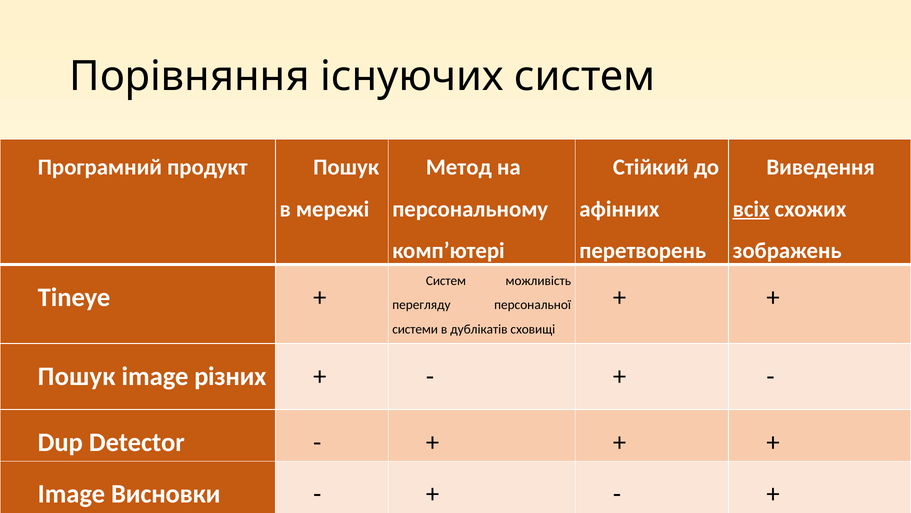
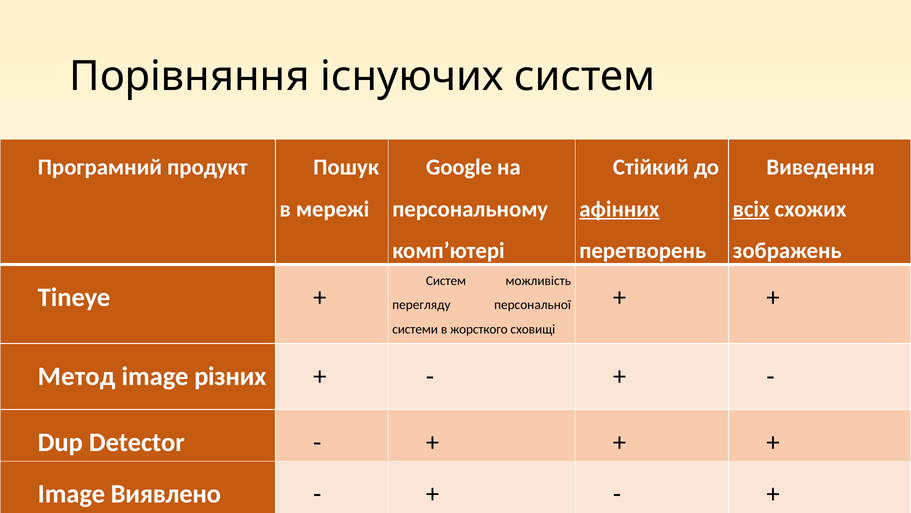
Метод: Метод -> Google (459, 167)
афінних underline: none -> present (619, 209)
дублікатів: дублікатів -> жорсткого (479, 329)
Пошук: Пошук -> Метод (77, 376)
Висновки: Висновки -> Виявлено (166, 493)
